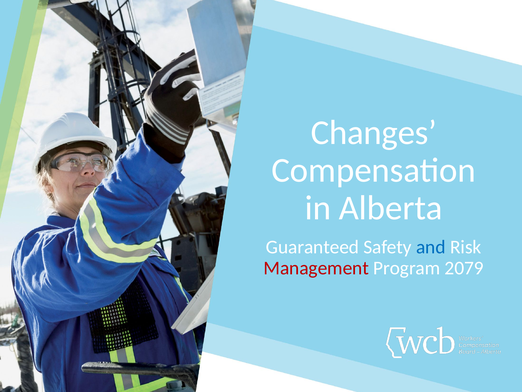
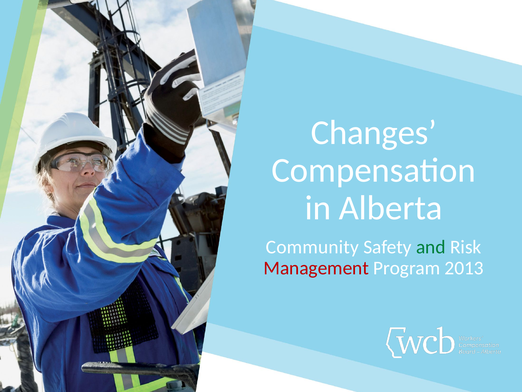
Guaranteed: Guaranteed -> Community (312, 247)
and colour: blue -> green (431, 247)
2079: 2079 -> 2013 (464, 268)
